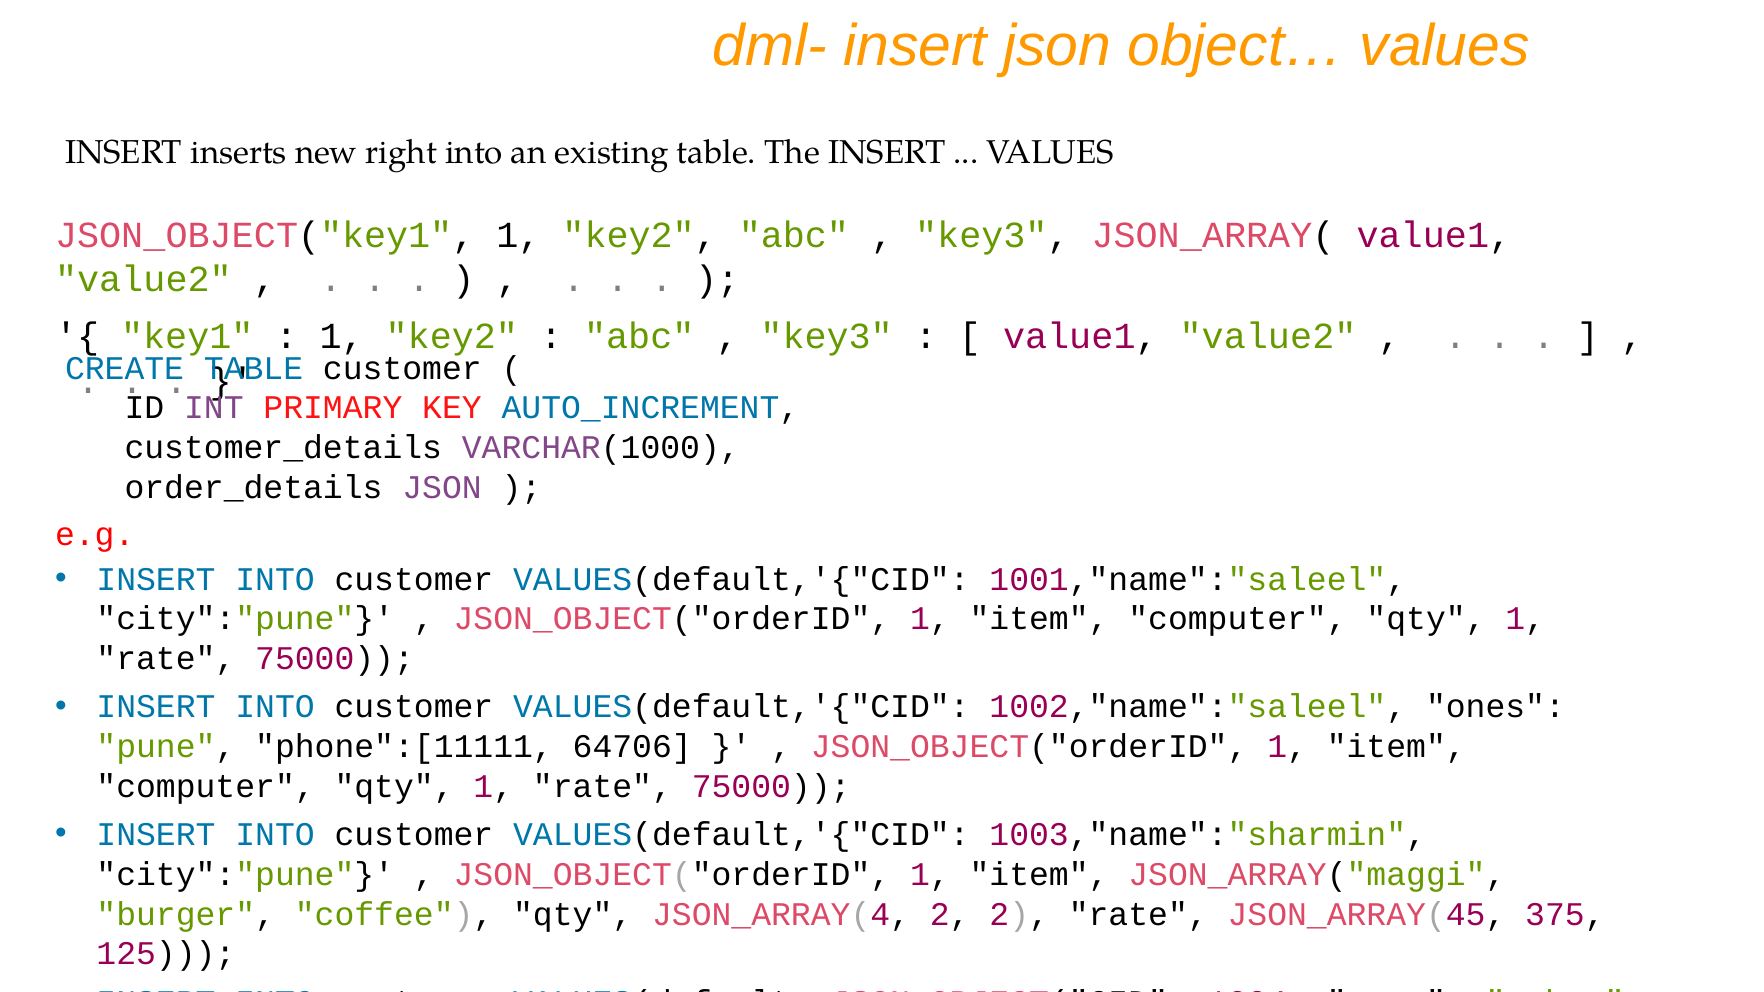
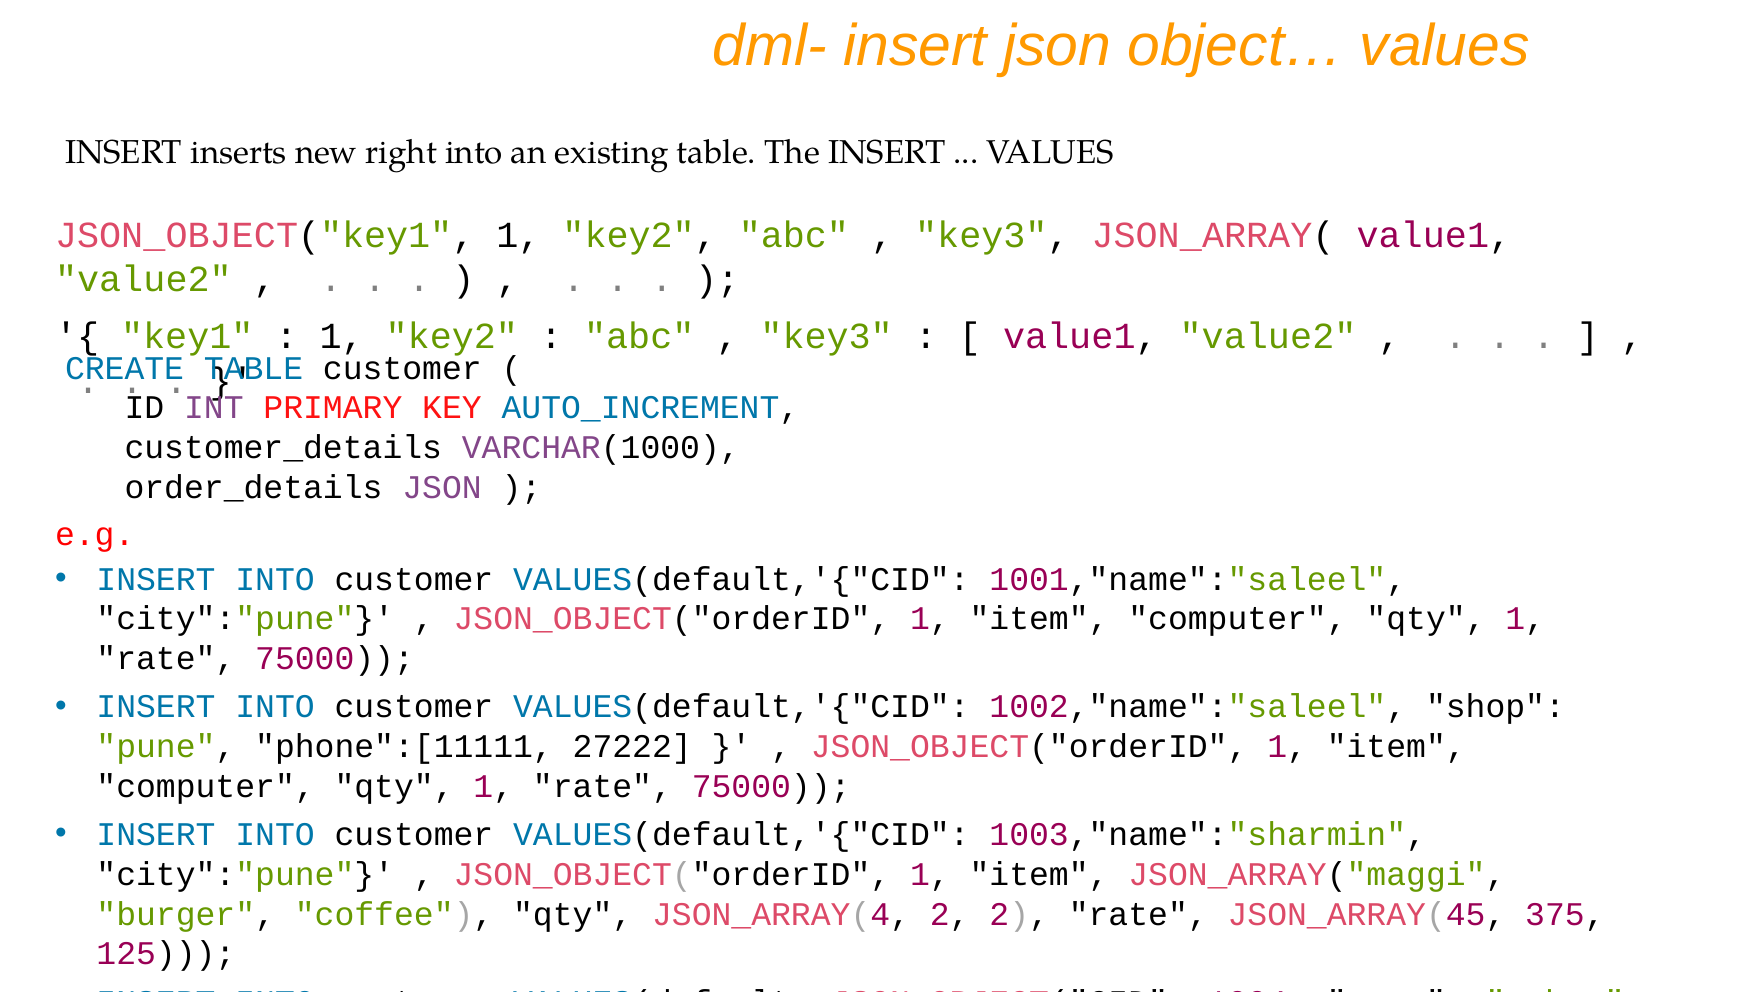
ones: ones -> shop (1495, 707)
64706: 64706 -> 27222 (632, 747)
